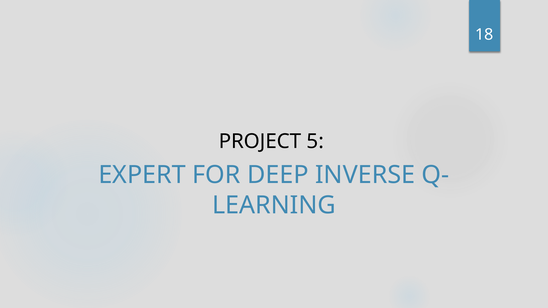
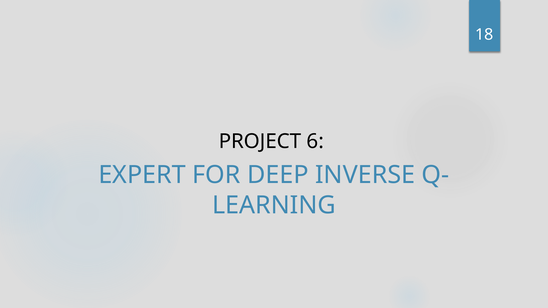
5: 5 -> 6 (315, 142)
